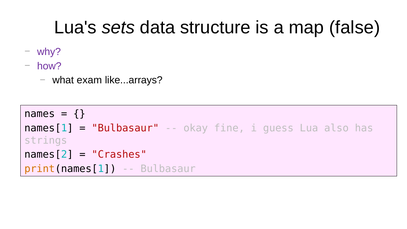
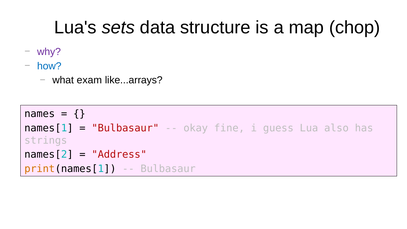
false: false -> chop (355, 27)
how colour: purple -> blue (49, 66)
Crashes: Crashes -> Address (119, 155)
